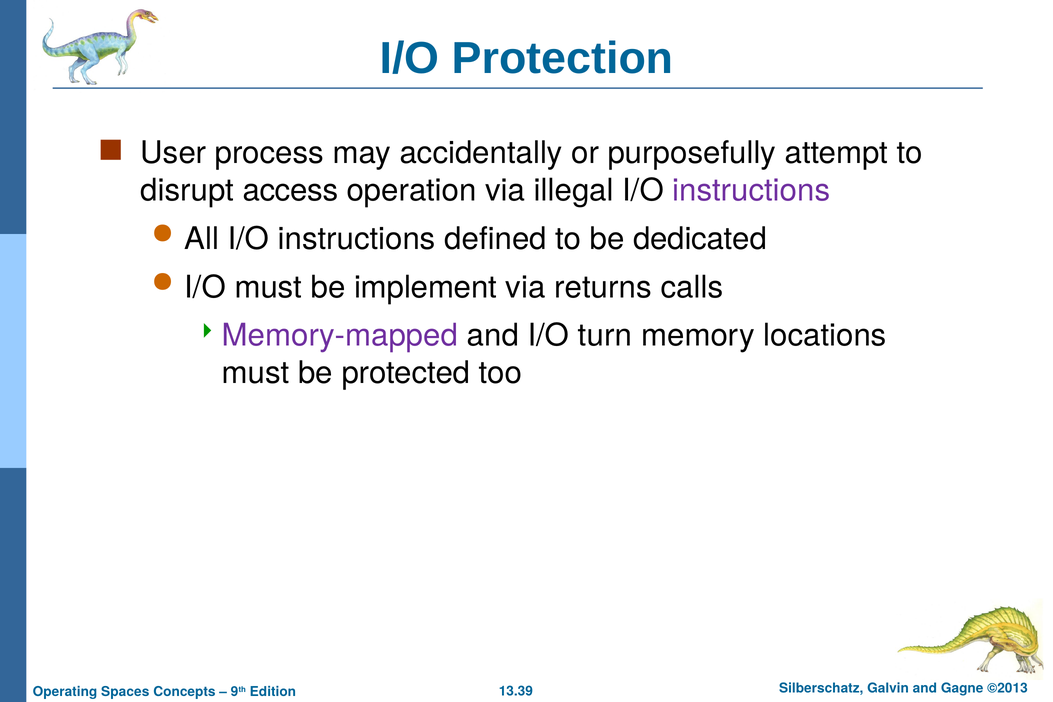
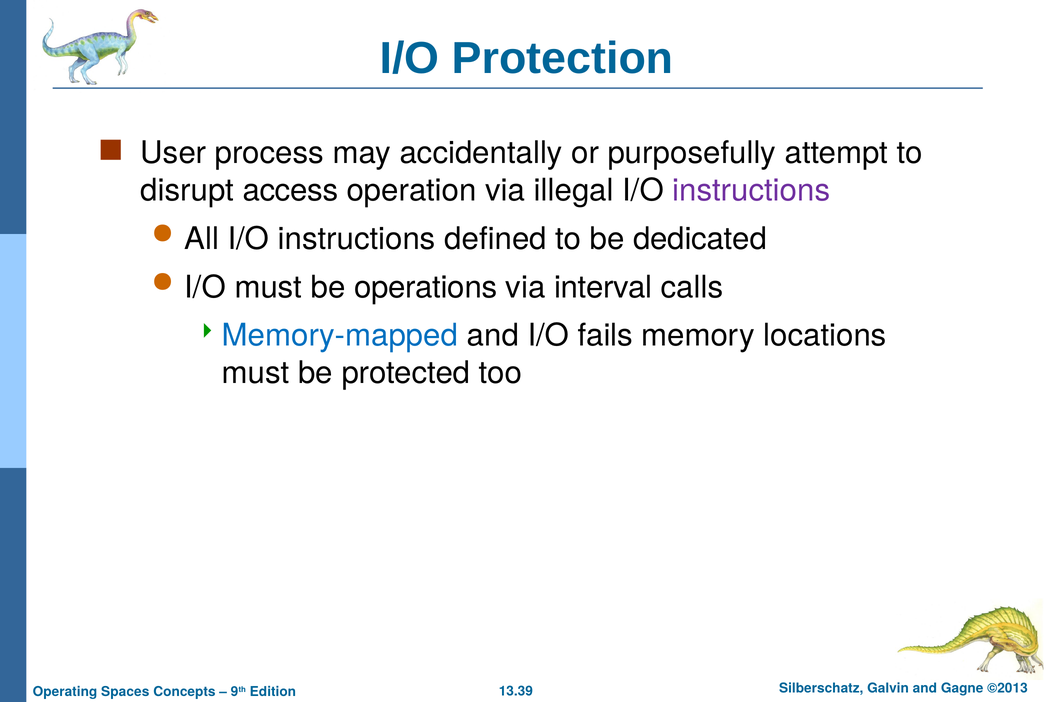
implement: implement -> operations (426, 287)
returns: returns -> interval (603, 287)
Memory-mapped colour: purple -> blue (340, 336)
turn: turn -> fails (605, 336)
